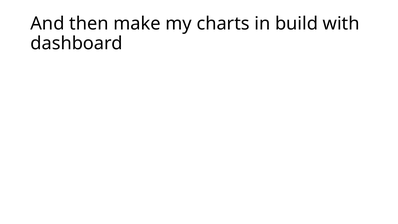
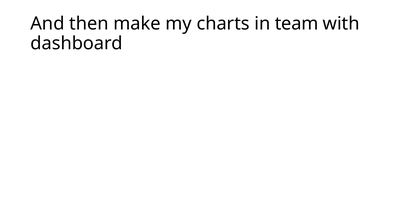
build: build -> team (297, 24)
